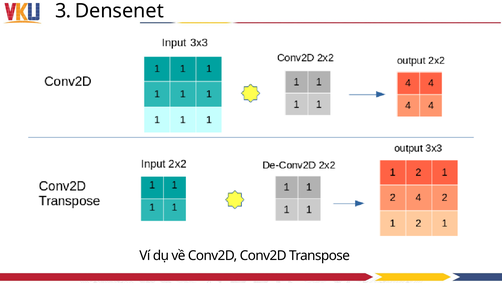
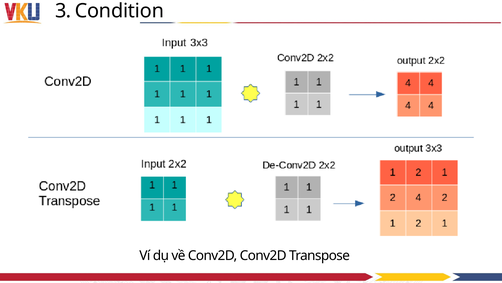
Densenet: Densenet -> Condition (119, 11)
